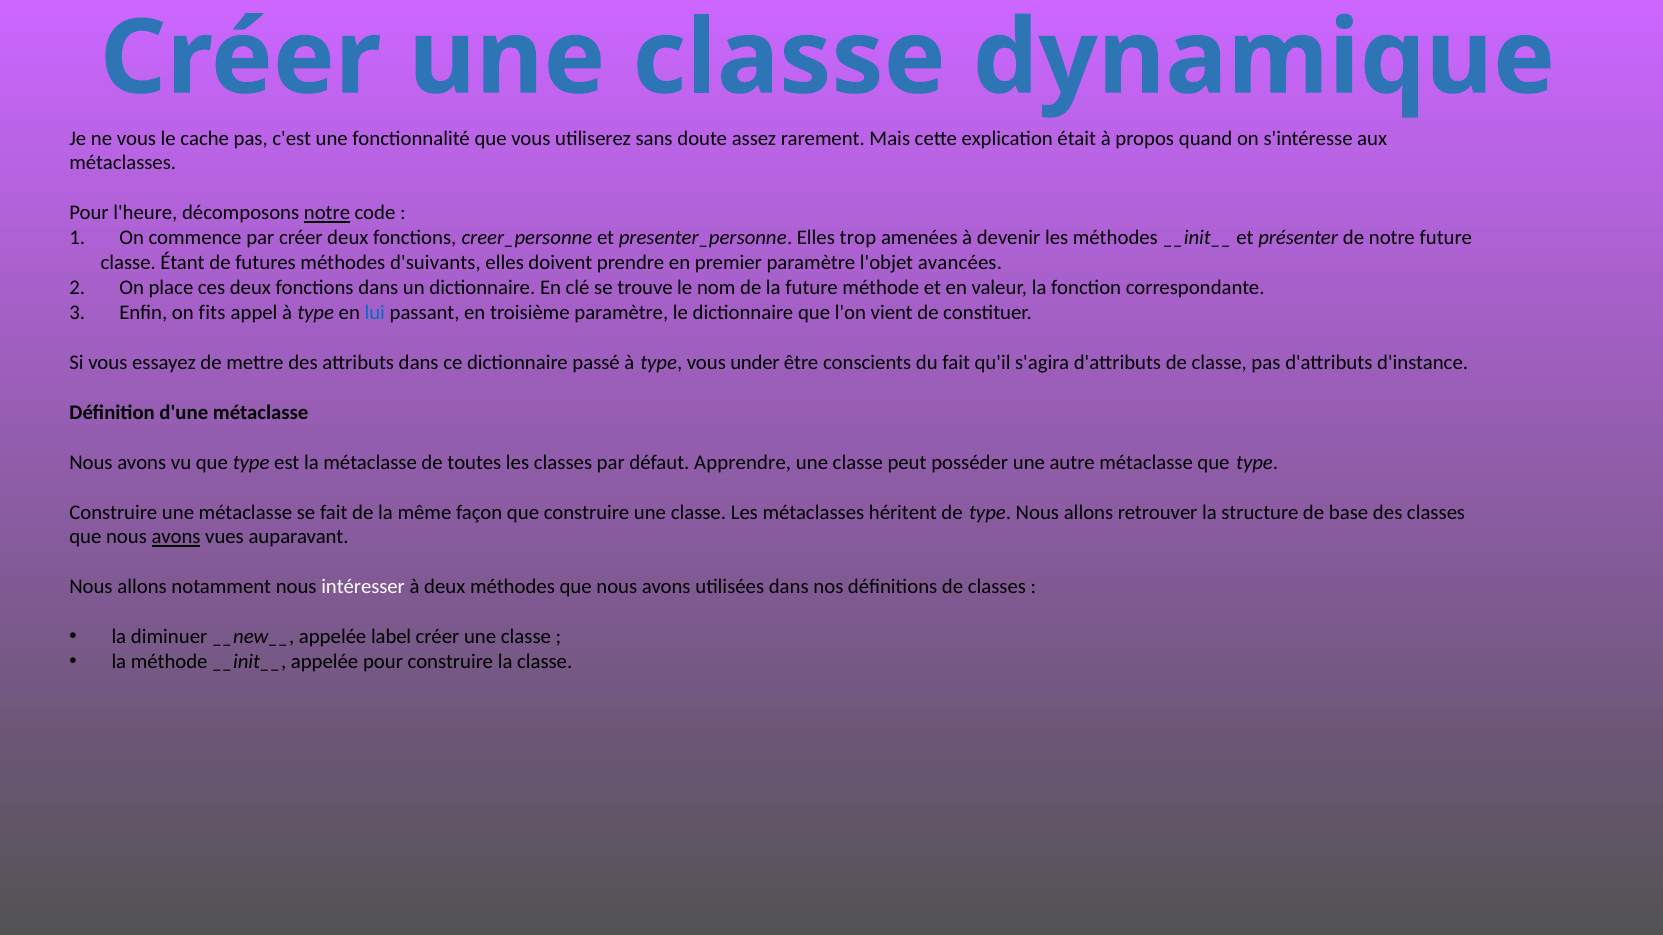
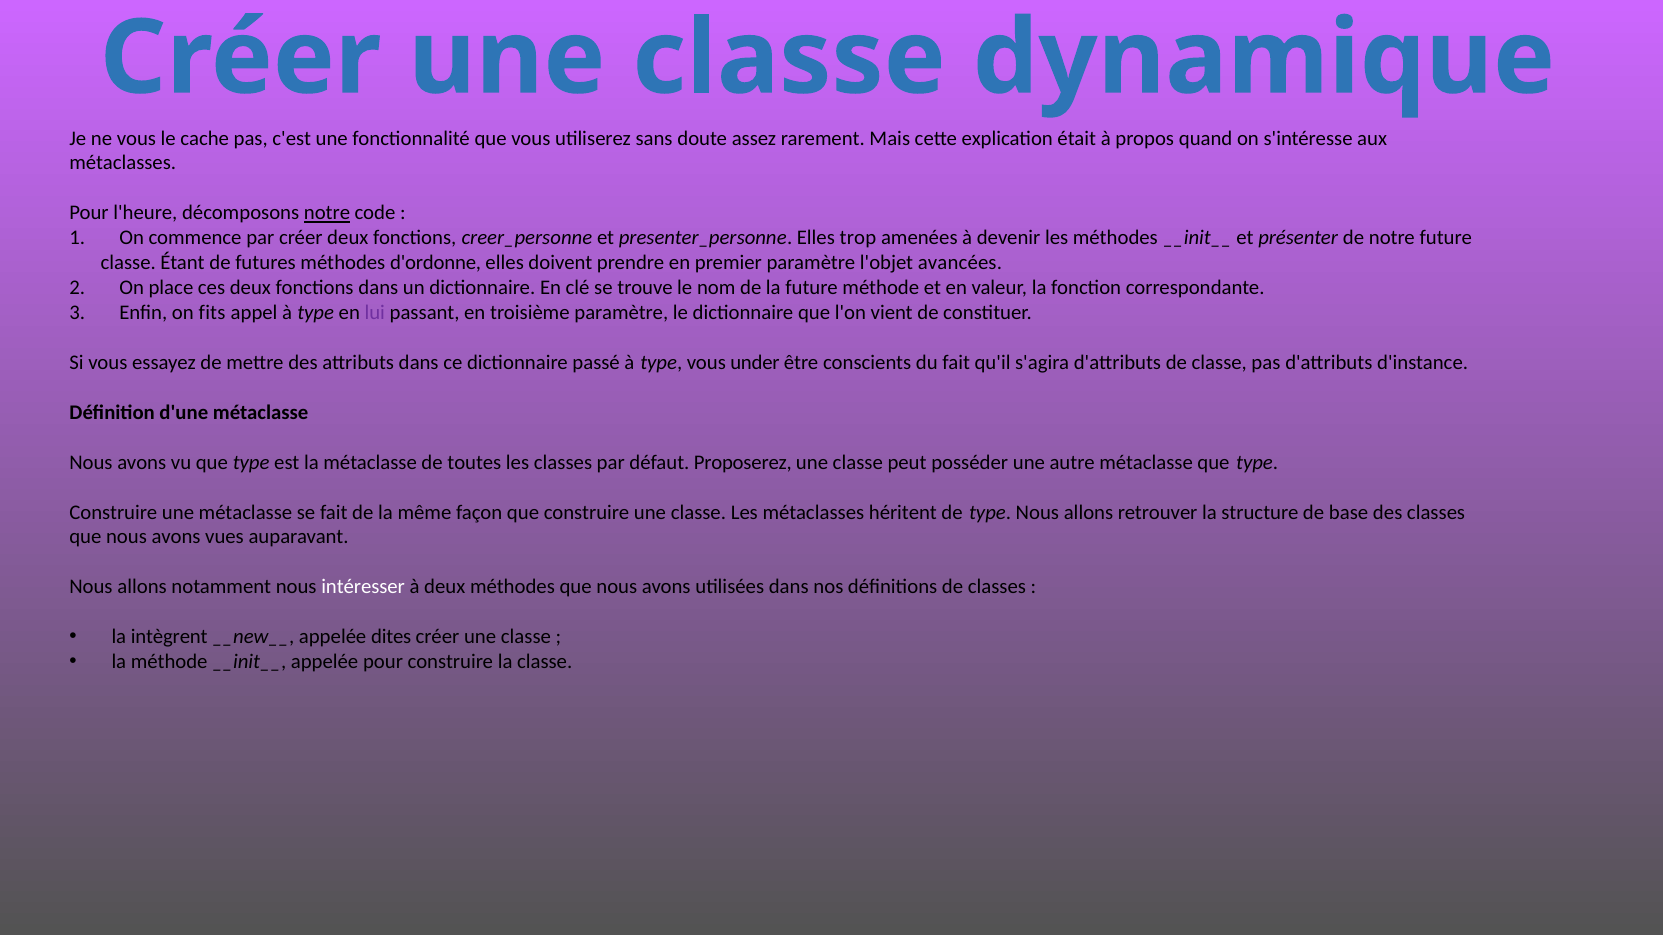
d'suivants: d'suivants -> d'ordonne (436, 263)
lui colour: blue -> purple (375, 313)
Apprendre: Apprendre -> Proposerez (743, 463)
avons underline: present -> none (176, 537)
diminuer: diminuer -> intègrent (169, 637)
label: label -> dites (391, 637)
